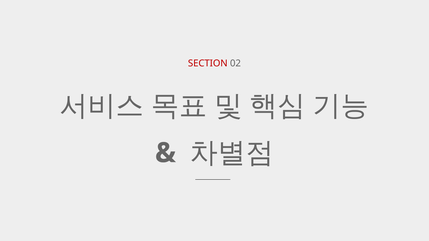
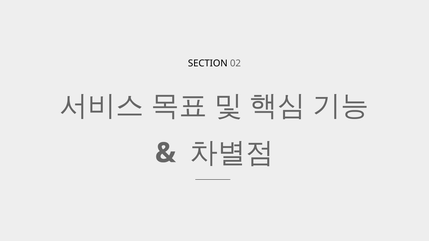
SECTION colour: red -> black (208, 63)
